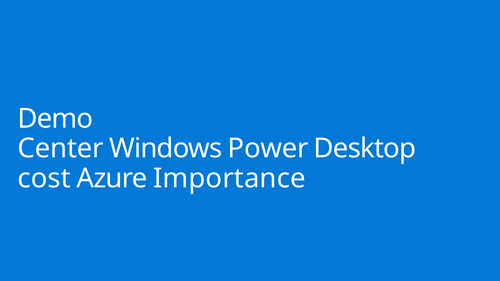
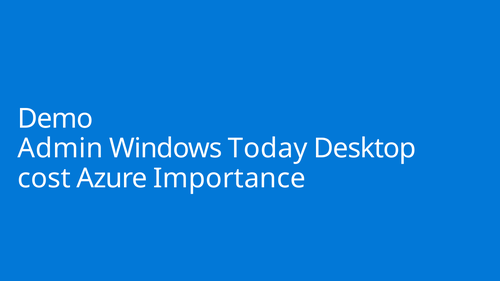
Center: Center -> Admin (60, 149)
Power: Power -> Today (268, 149)
